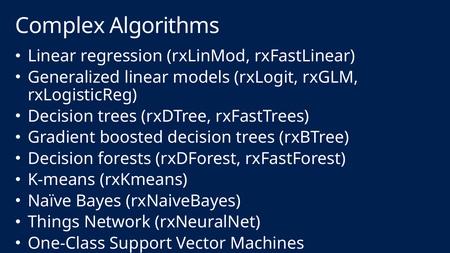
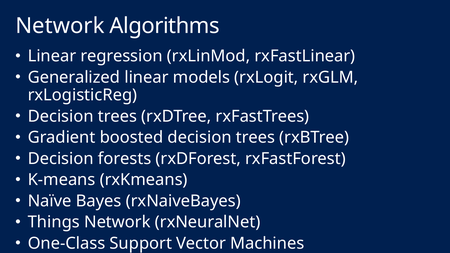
Complex: Complex -> Network (60, 26)
